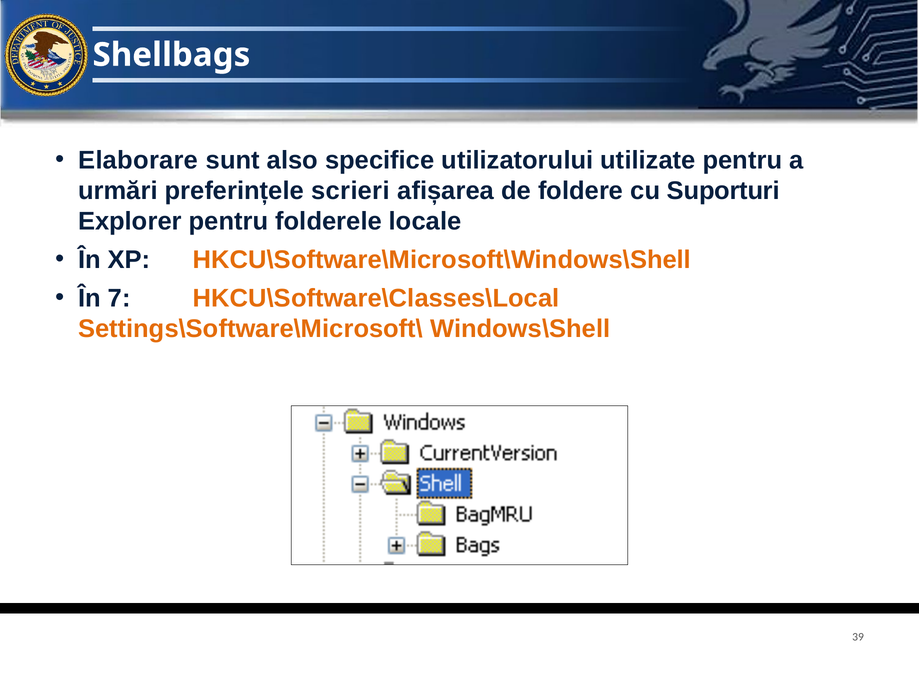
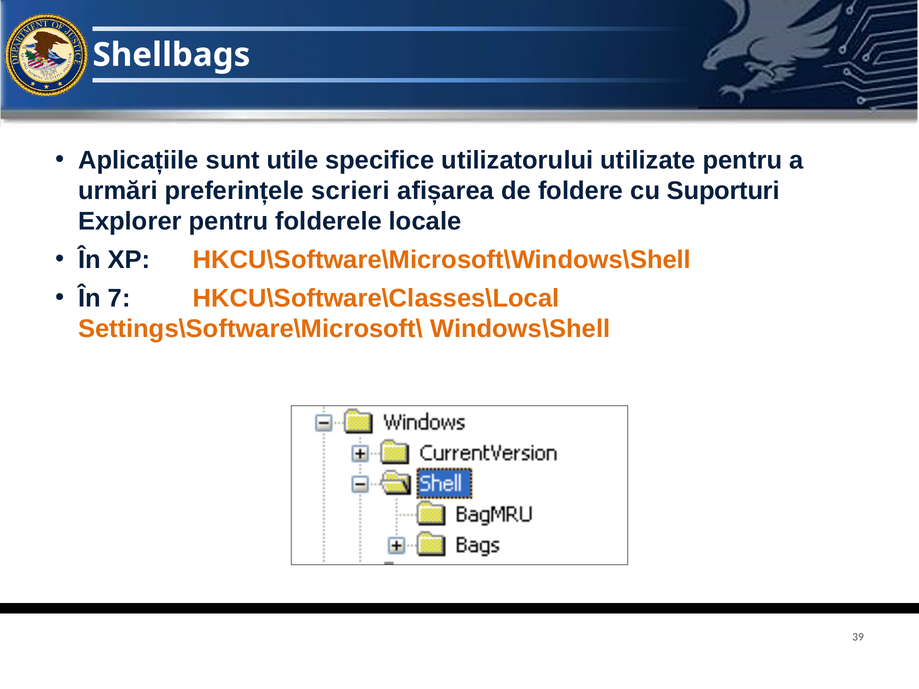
Elaborare: Elaborare -> Aplicațiile (138, 160)
also: also -> utile (293, 160)
